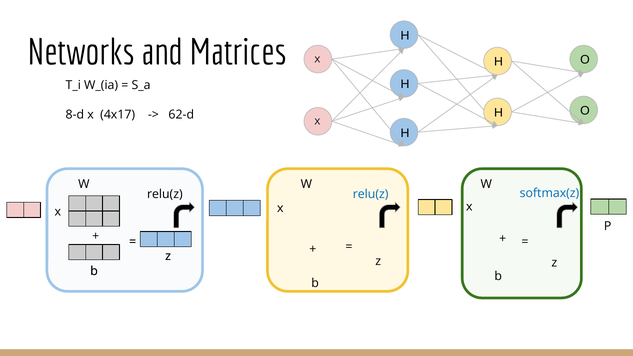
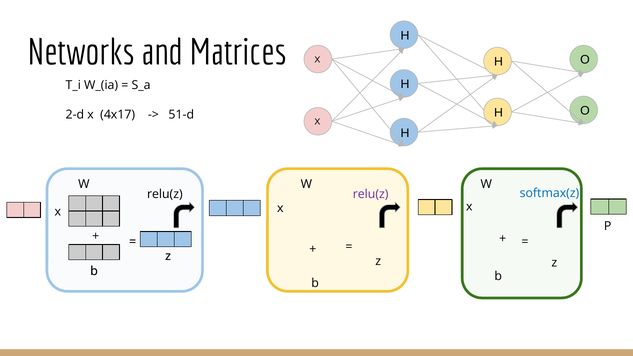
8-d: 8-d -> 2-d (75, 115)
62-d: 62-d -> 51-d (181, 115)
relu(z colour: blue -> purple (371, 194)
